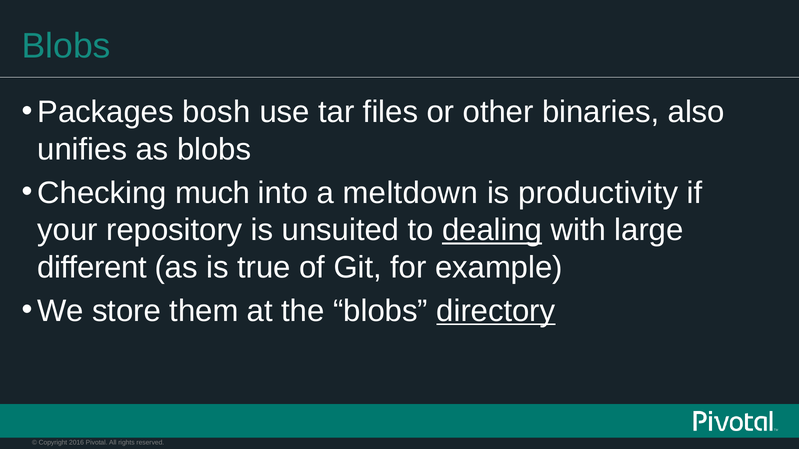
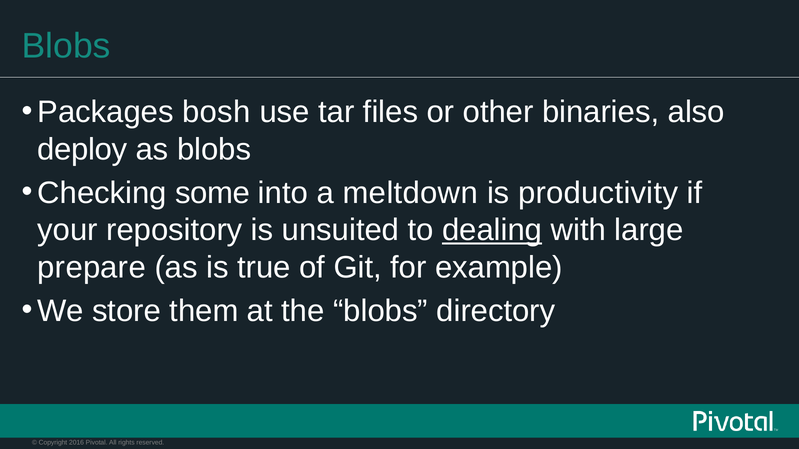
unifies: unifies -> deploy (82, 149)
much: much -> some (213, 193)
different: different -> prepare (92, 268)
directory underline: present -> none (496, 311)
